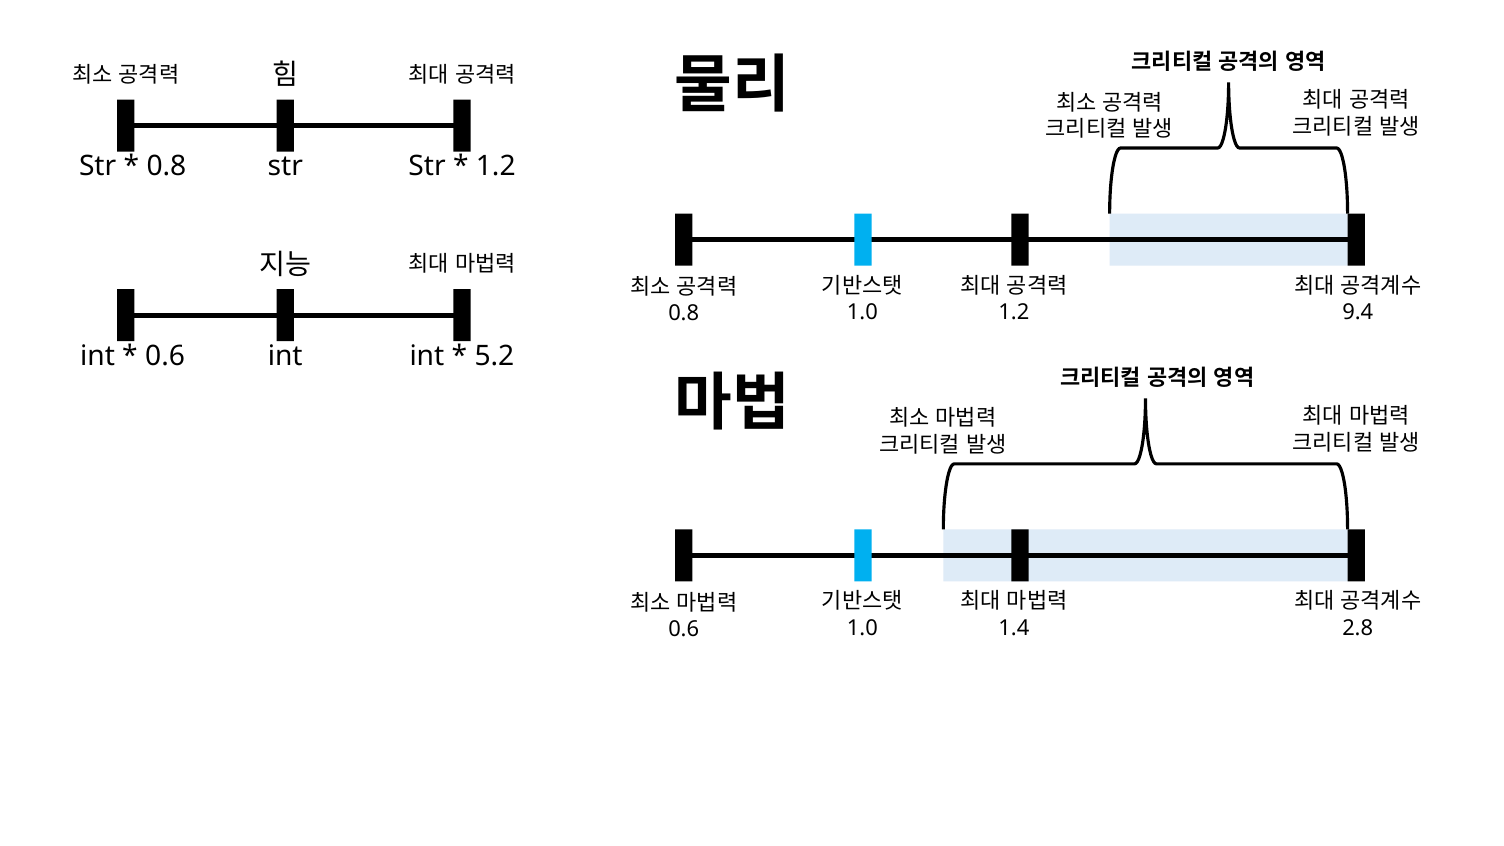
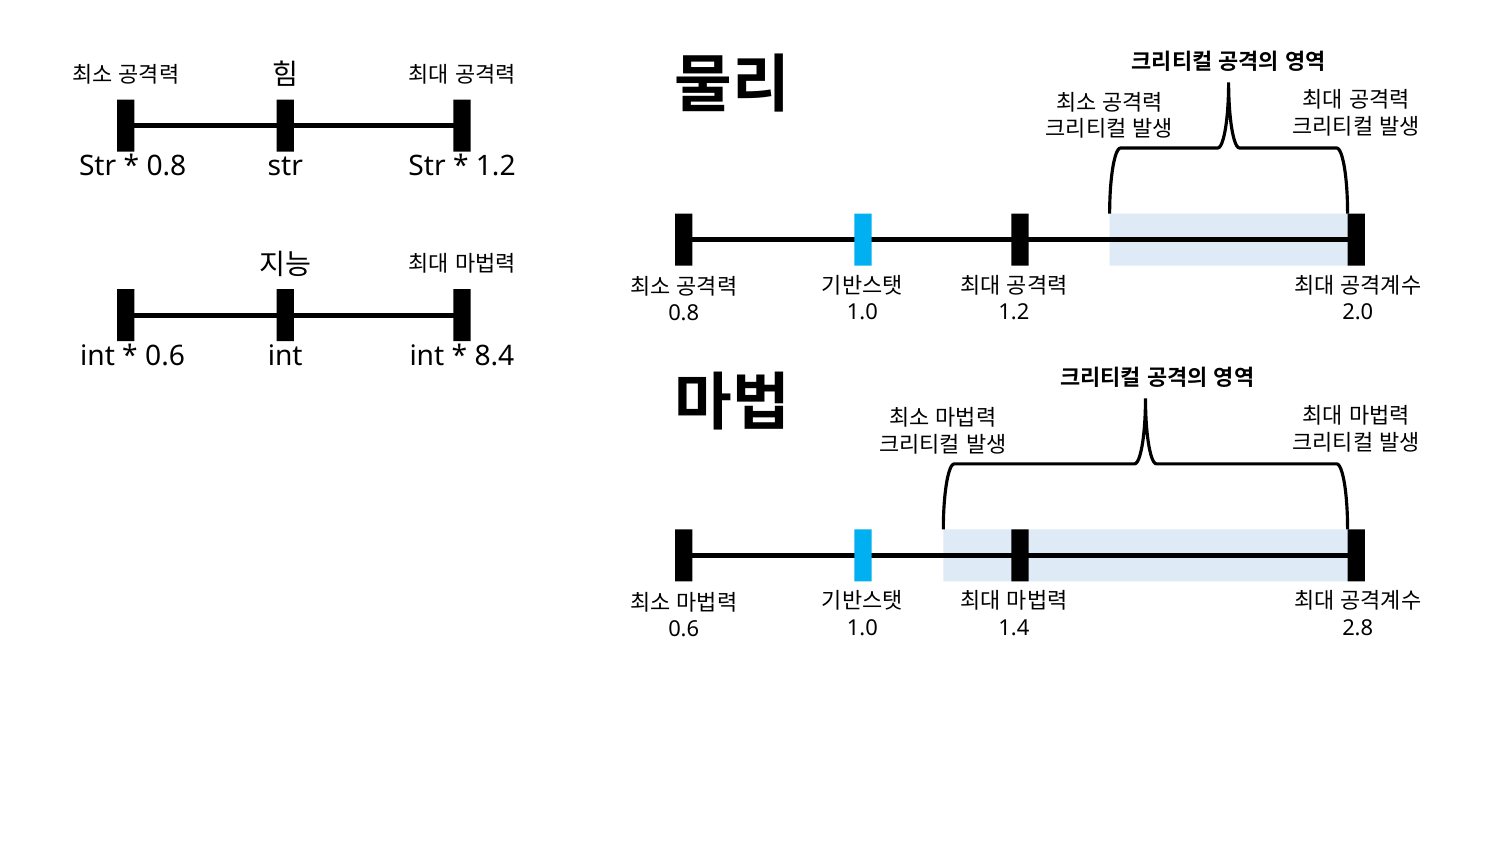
9.4: 9.4 -> 2.0 (1358, 312)
5.2: 5.2 -> 8.4 (494, 356)
